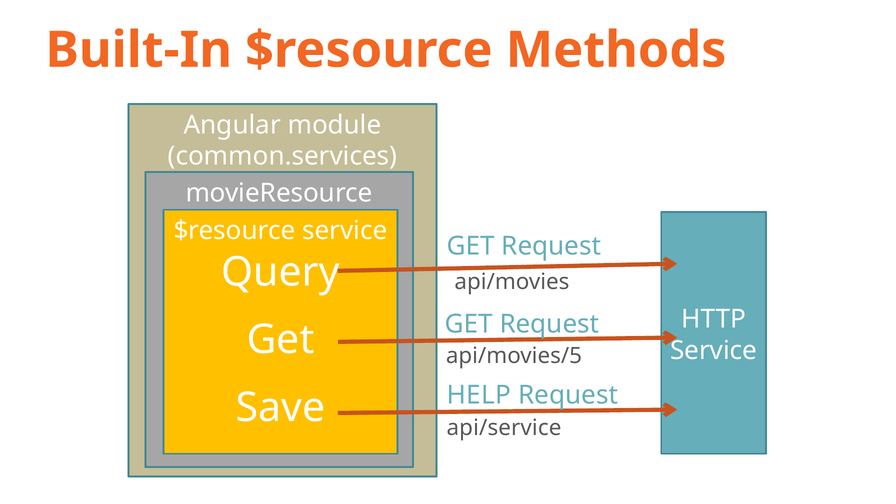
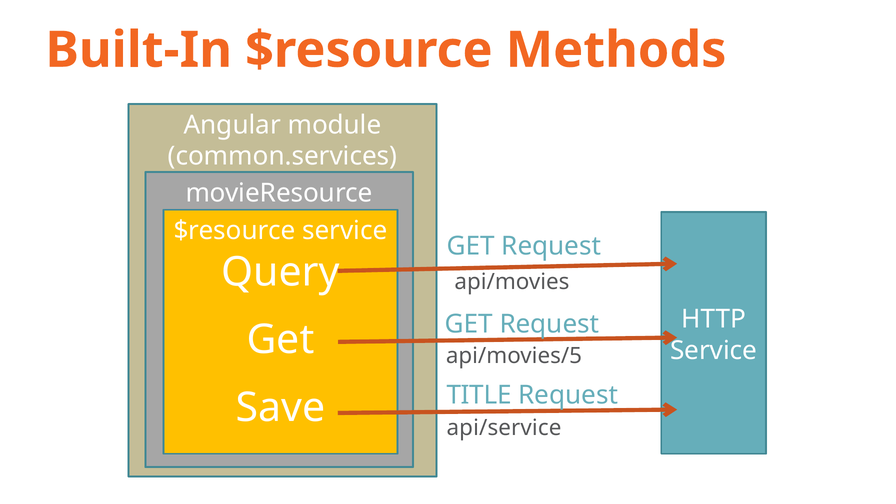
HELP: HELP -> TITLE (479, 395)
